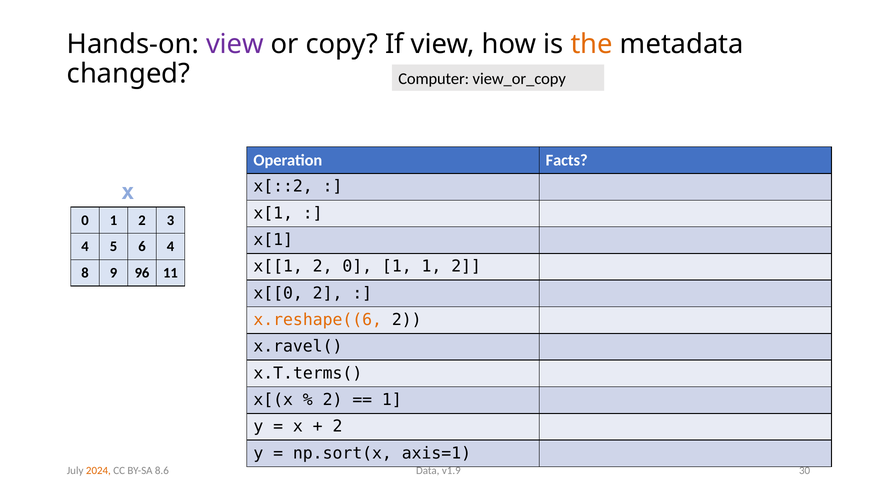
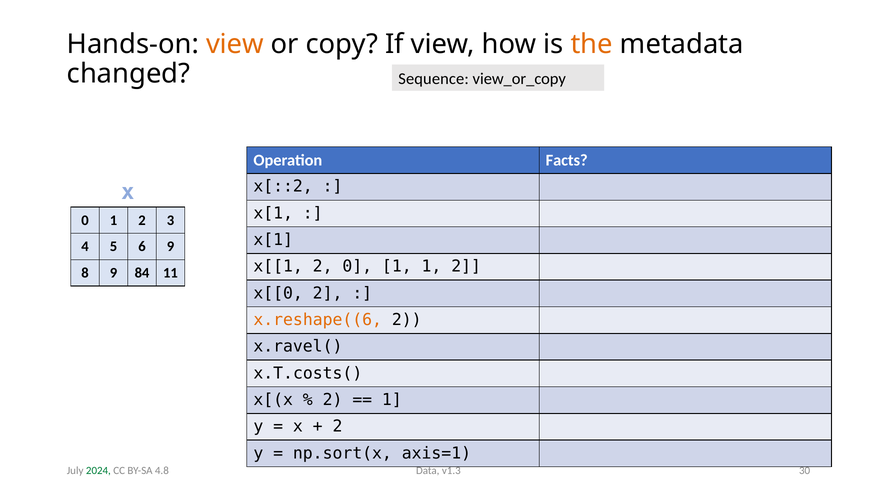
view colour: purple -> orange (235, 44)
Computer: Computer -> Sequence (434, 79)
6 4: 4 -> 9 (170, 247)
96: 96 -> 84 (142, 273)
x.T.terms(: x.T.terms( -> x.T.costs( (308, 373)
v1.9: v1.9 -> v1.3 (451, 471)
2024 colour: orange -> green (98, 471)
8.6: 8.6 -> 4.8 (162, 471)
